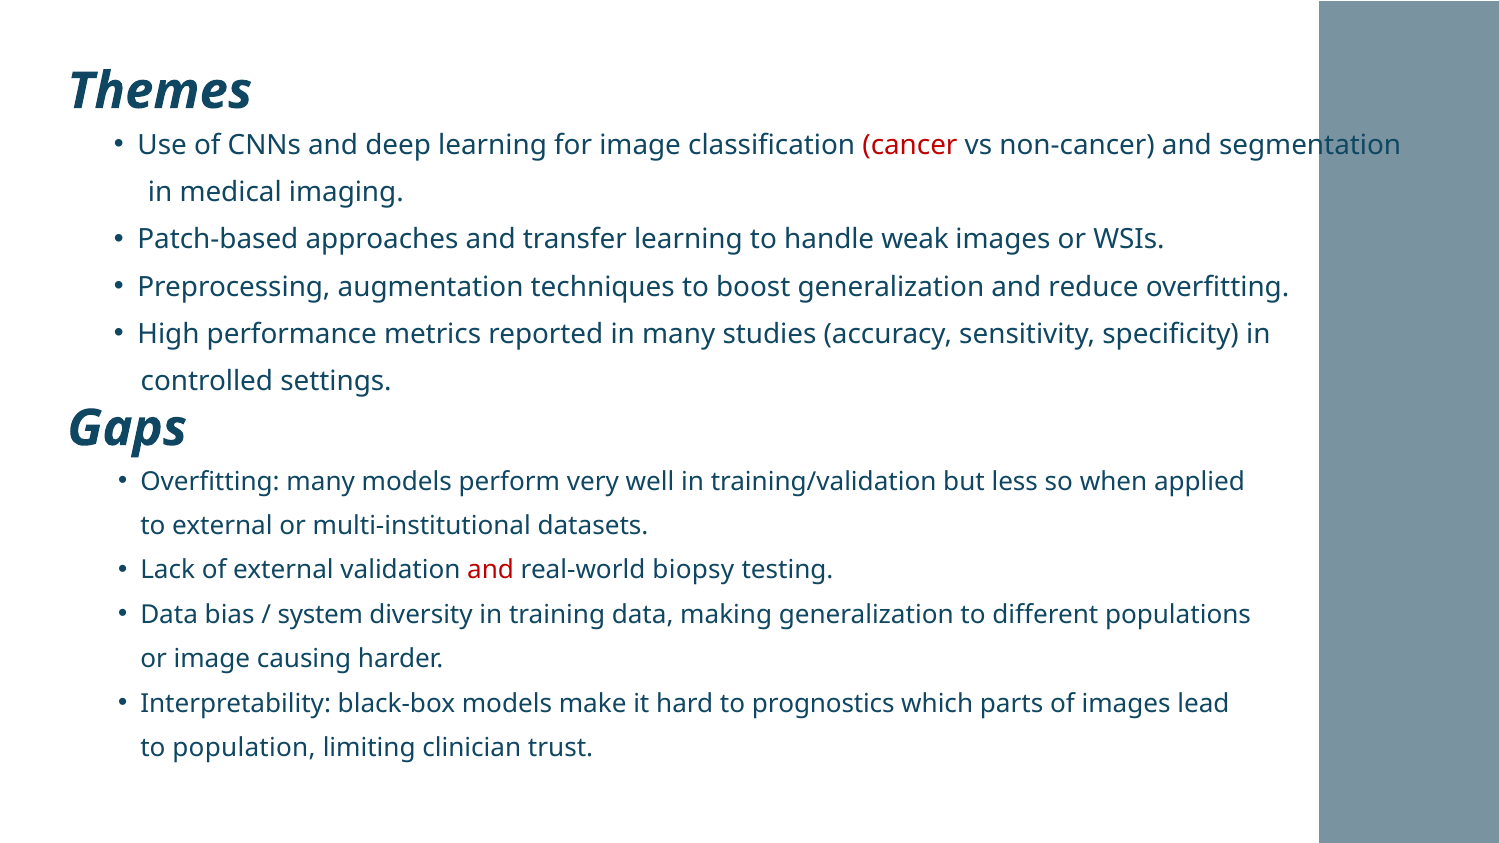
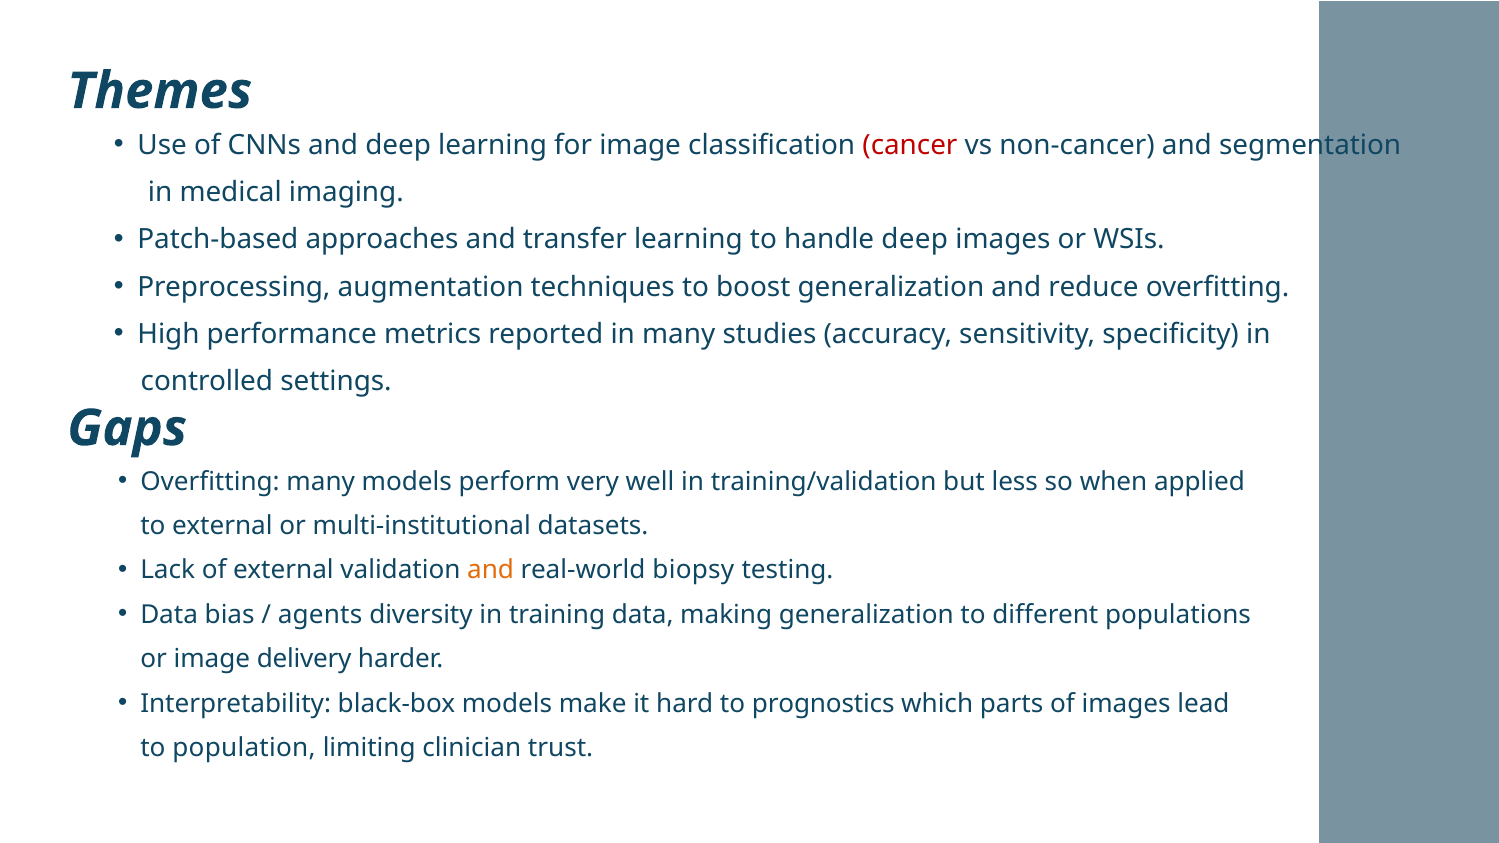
handle weak: weak -> deep (915, 240)
and colour: red -> orange (491, 571)
system: system -> agents (320, 615)
causing: causing -> delivery (304, 659)
